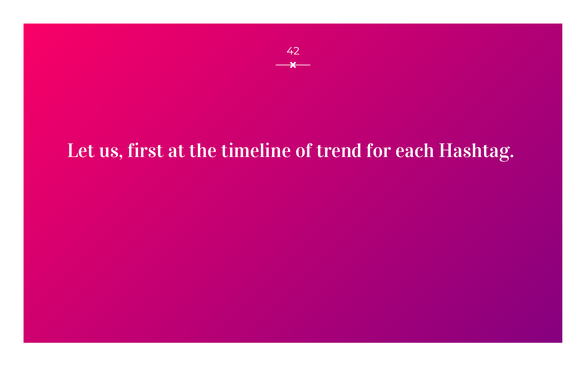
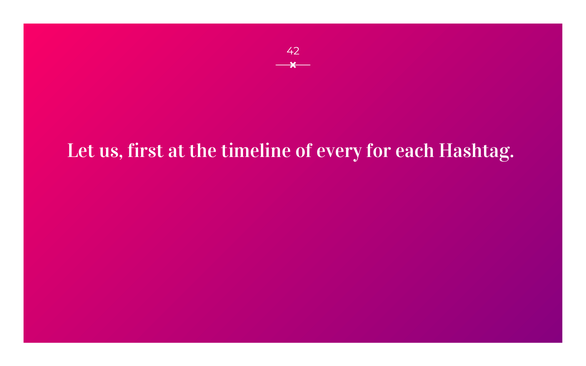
trend: trend -> every (339, 151)
